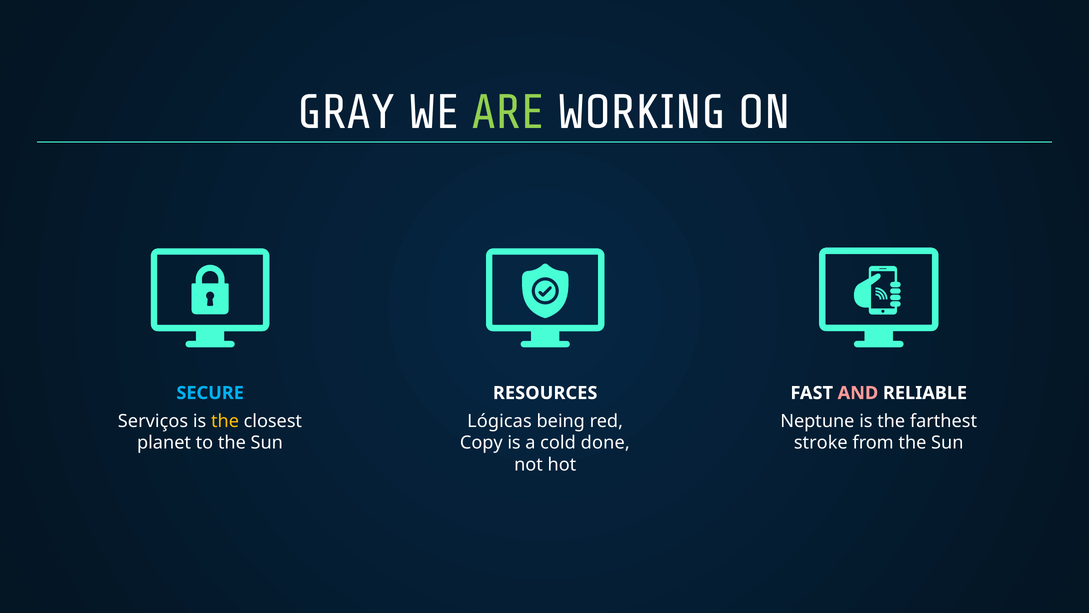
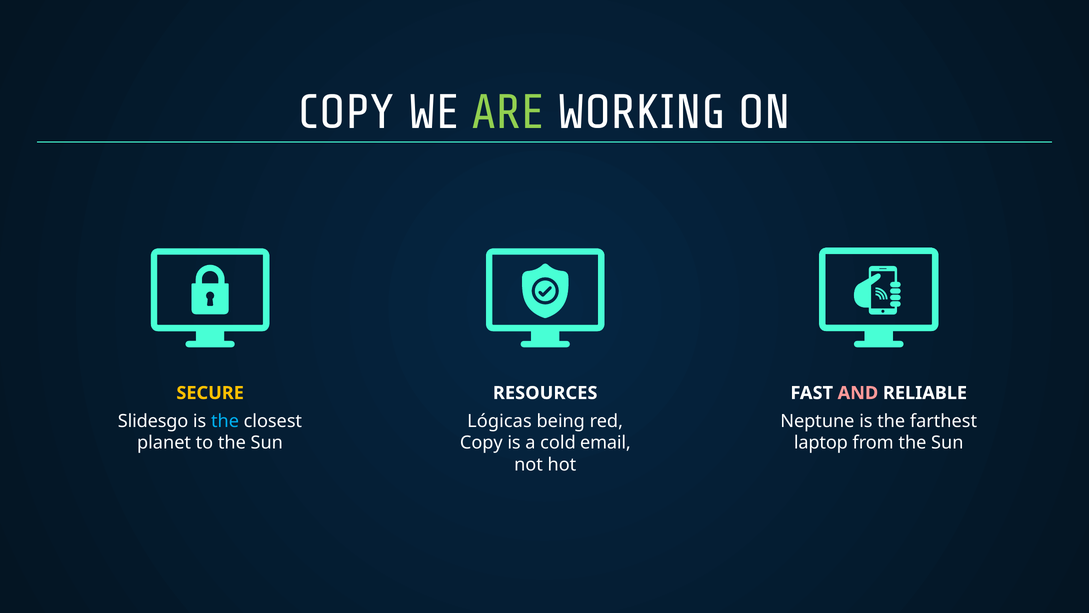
GRAY: GRAY -> COPY (346, 112)
SECURE colour: light blue -> yellow (210, 393)
Serviços: Serviços -> Slidesgo (153, 421)
the colour: yellow -> light blue (225, 421)
done: done -> email (605, 443)
stroke: stroke -> laptop (821, 443)
